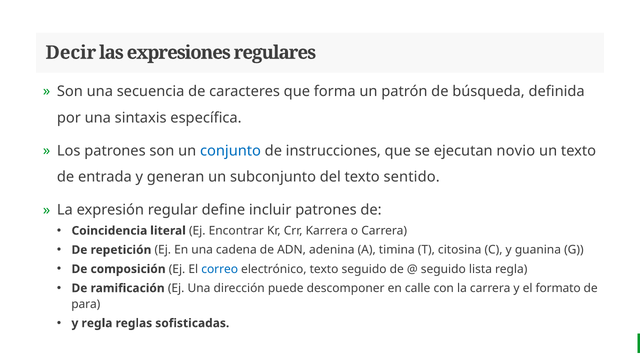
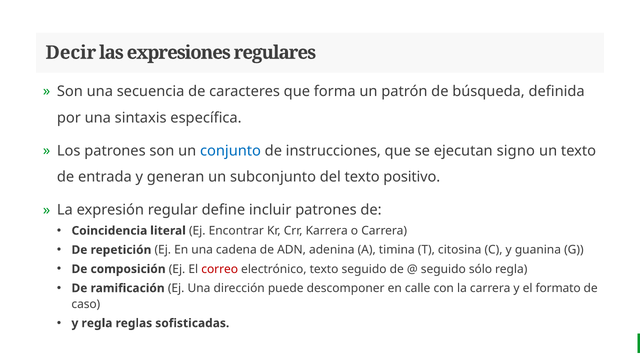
novio: novio -> signo (516, 151)
sentido: sentido -> positivo (412, 177)
correo colour: blue -> red (220, 269)
lista: lista -> sólo (481, 269)
para: para -> caso (86, 304)
